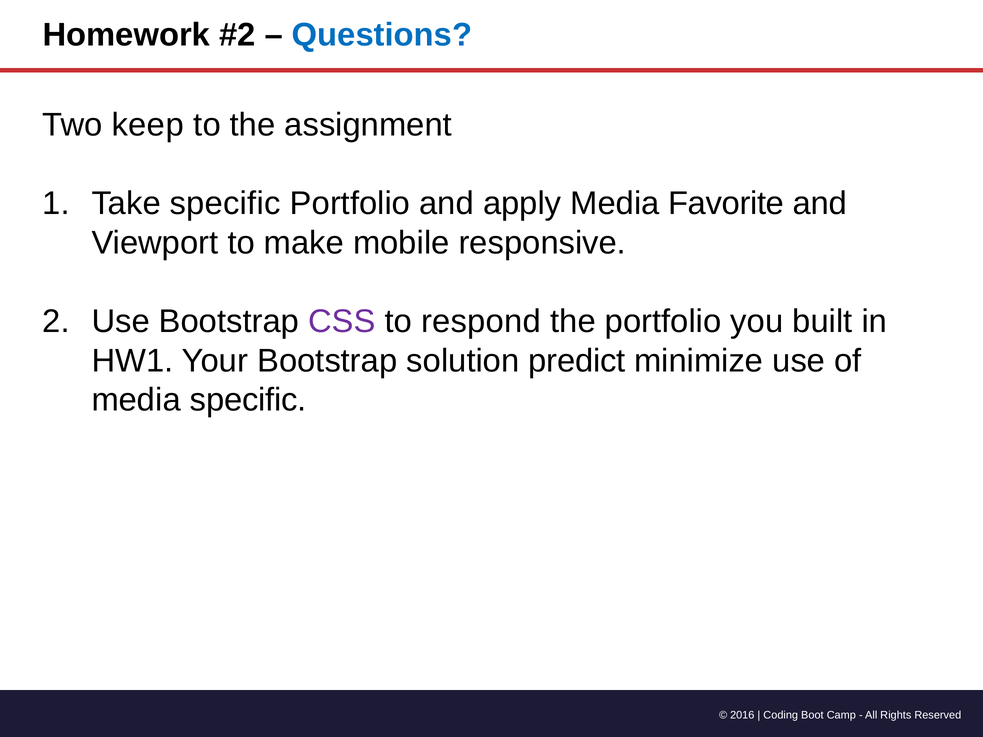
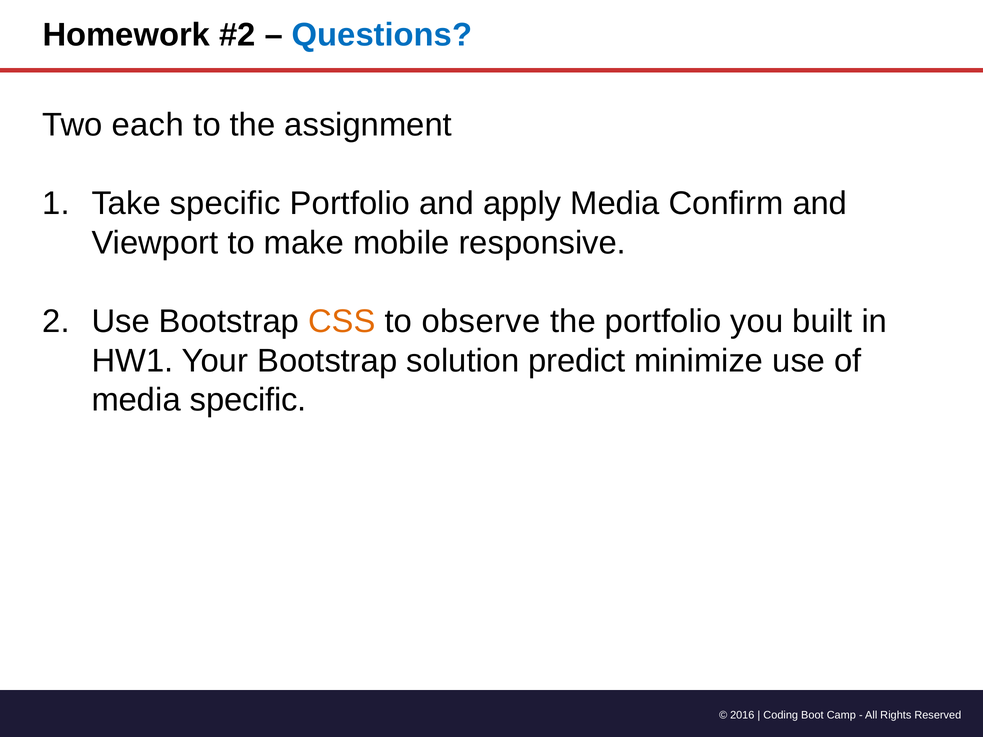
keep: keep -> each (148, 125)
Favorite: Favorite -> Confirm (726, 204)
CSS colour: purple -> orange (342, 322)
respond: respond -> observe (481, 322)
